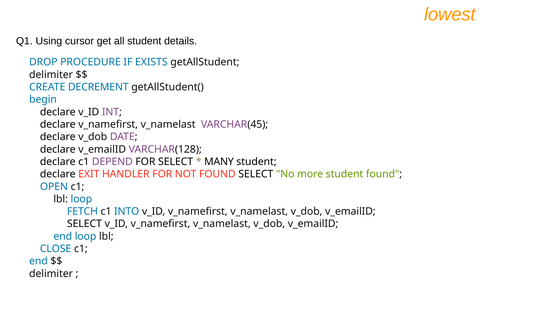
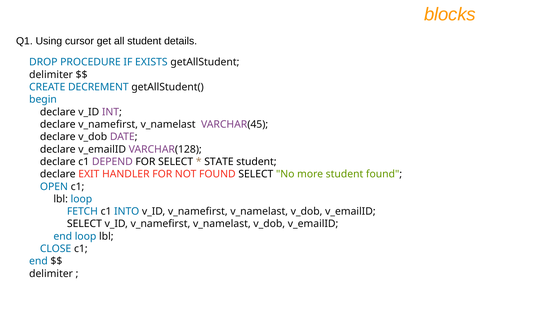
lowest: lowest -> blocks (450, 14)
MANY: MANY -> STATE (219, 162)
